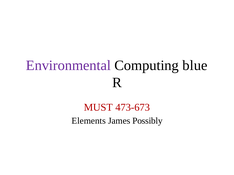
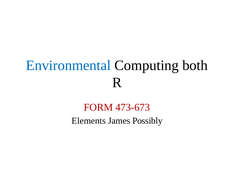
Environmental colour: purple -> blue (68, 66)
blue: blue -> both (195, 66)
MUST: MUST -> FORM (98, 108)
